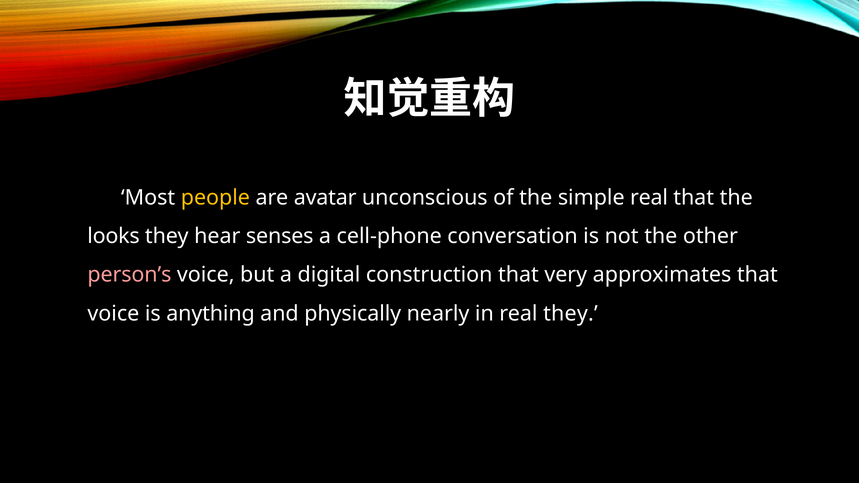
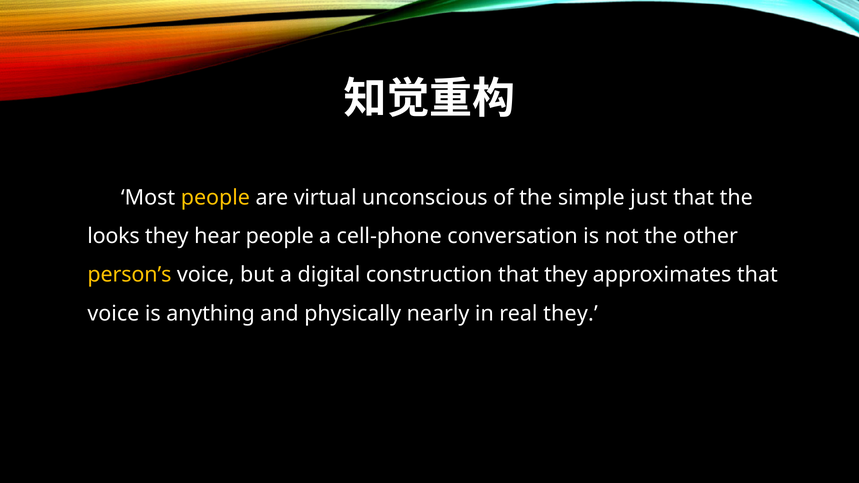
avatar: avatar -> virtual (325, 198)
simple real: real -> just (649, 198)
hear senses: senses -> people (280, 236)
person’s colour: pink -> yellow (129, 275)
that very: very -> they (566, 275)
